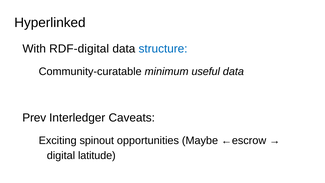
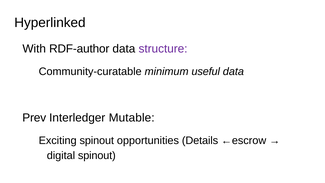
RDF-digital: RDF-digital -> RDF-author (79, 49)
structure colour: blue -> purple (163, 49)
Caveats: Caveats -> Mutable (132, 118)
Maybe: Maybe -> Details (200, 140)
digital latitude: latitude -> spinout (97, 155)
